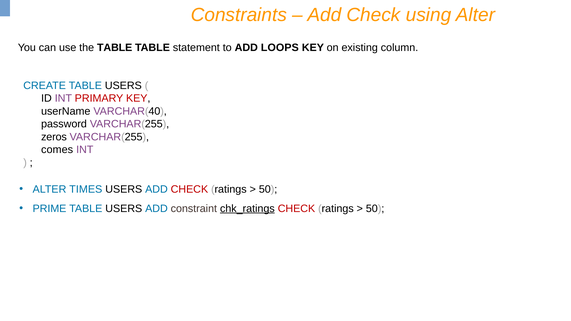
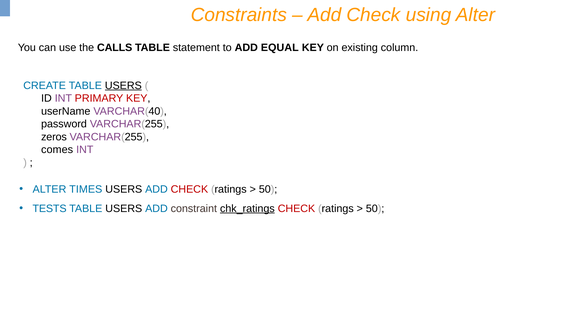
the TABLE: TABLE -> CALLS (115, 48)
LOOPS: LOOPS -> EQUAL (280, 48)
USERS underline: none -> present (123, 86)
PRIME: PRIME -> TESTS (50, 209)
